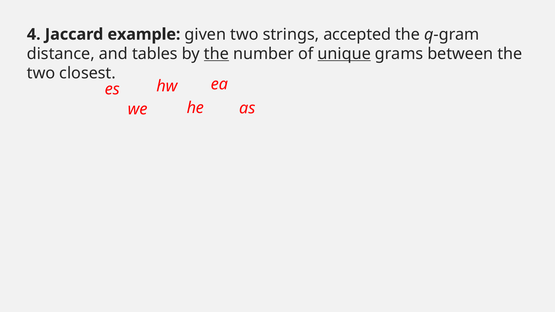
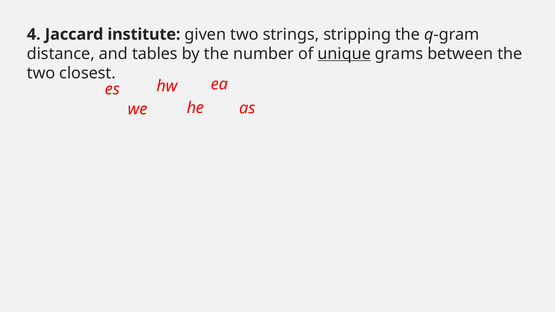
example: example -> institute (144, 34)
accepted: accepted -> stripping (357, 34)
the underline: present -> none (216, 54)
